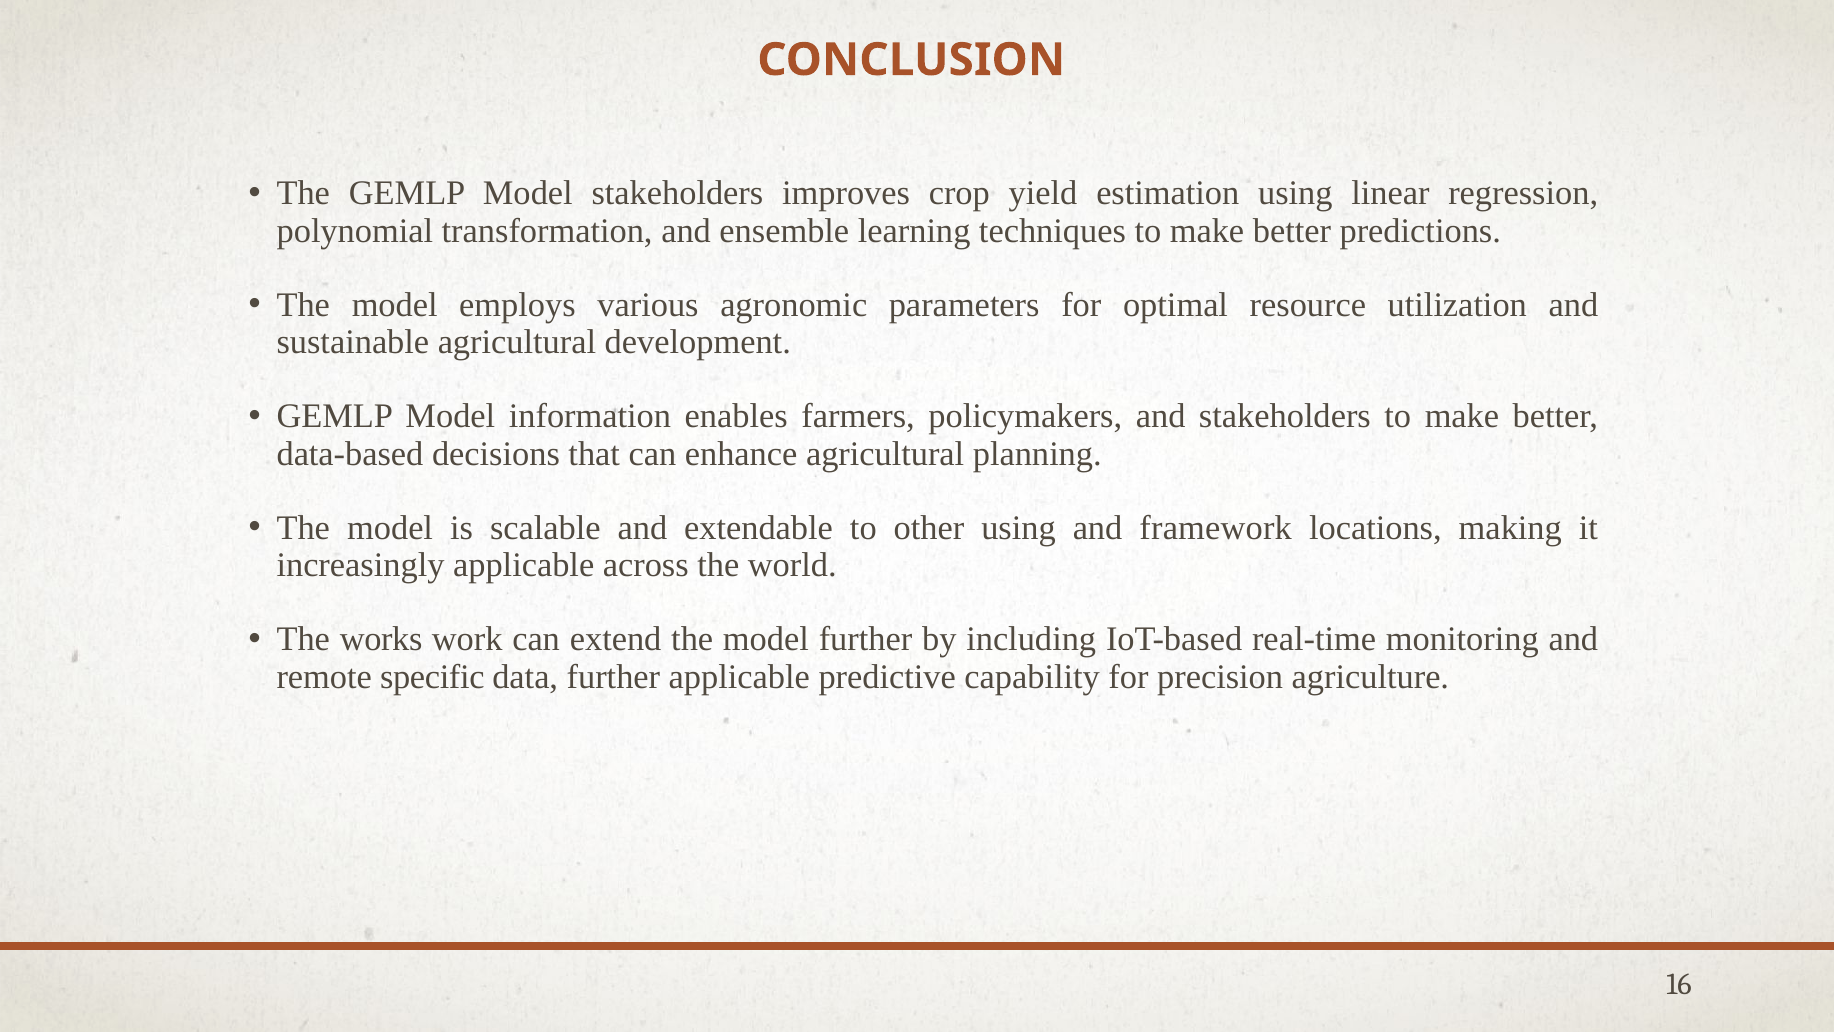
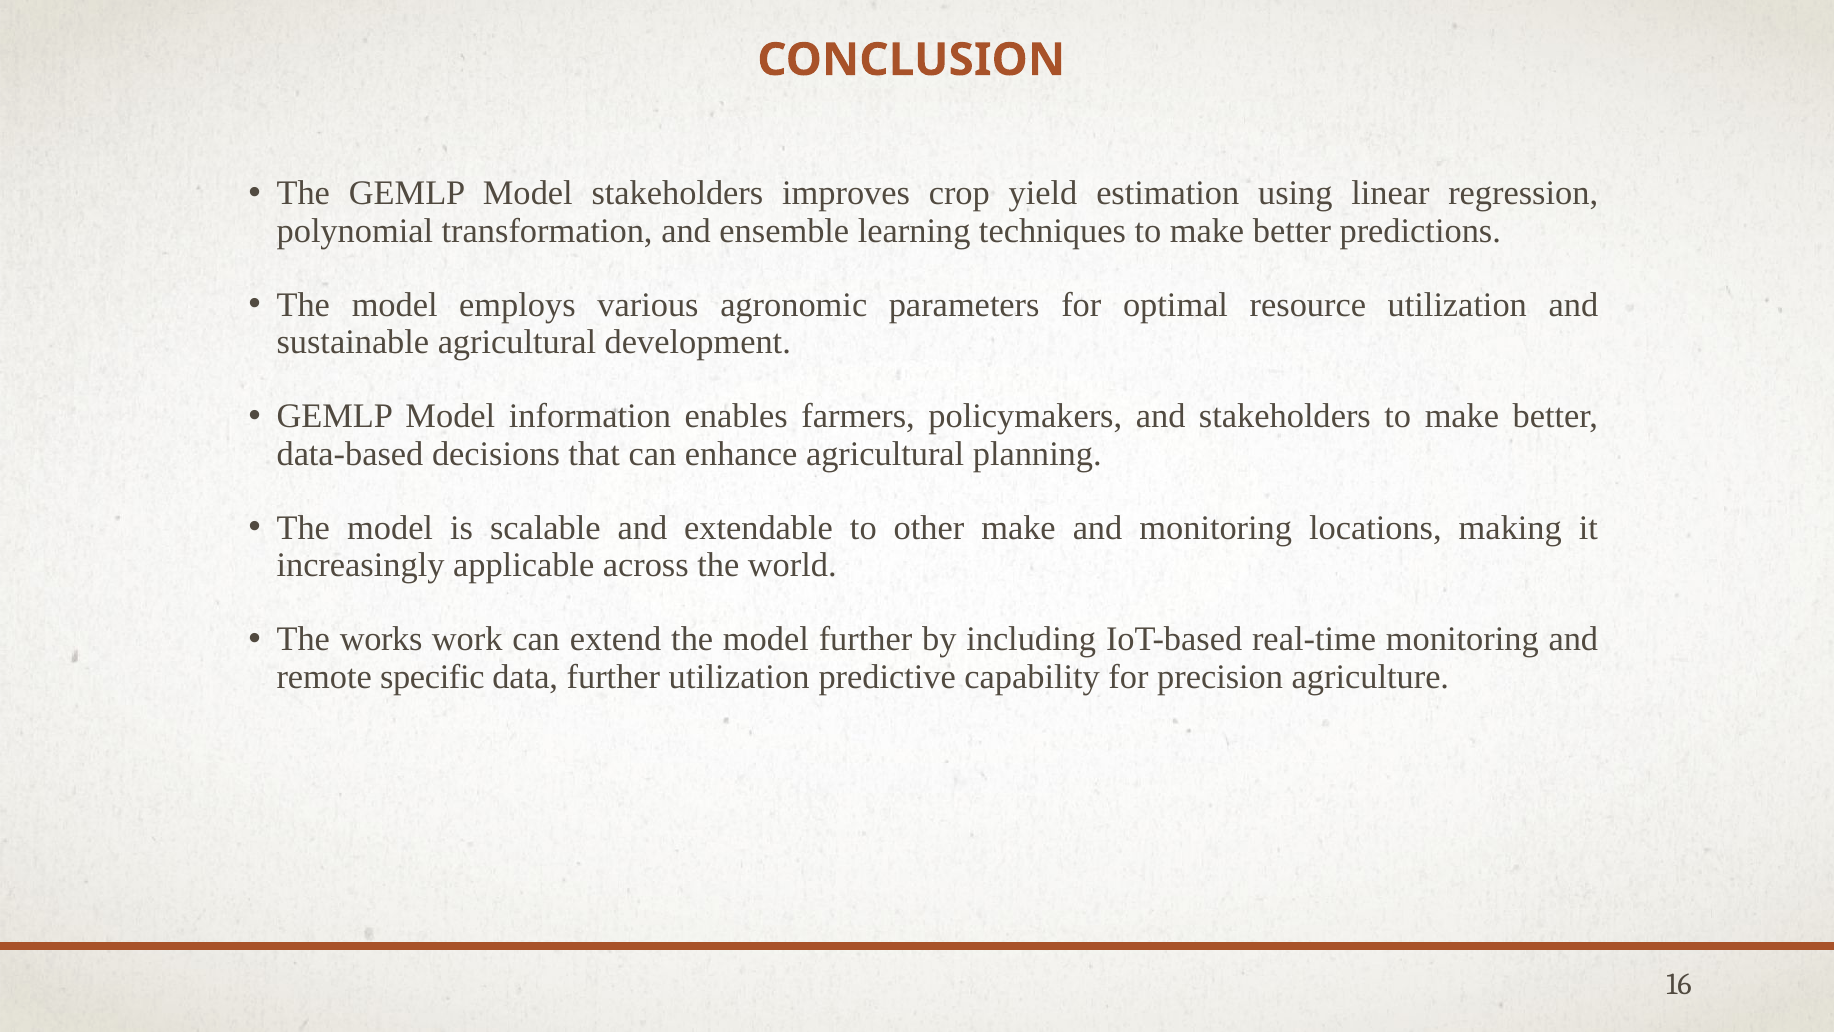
other using: using -> make (1018, 528)
and framework: framework -> monitoring (1216, 528)
further applicable: applicable -> utilization (739, 676)
